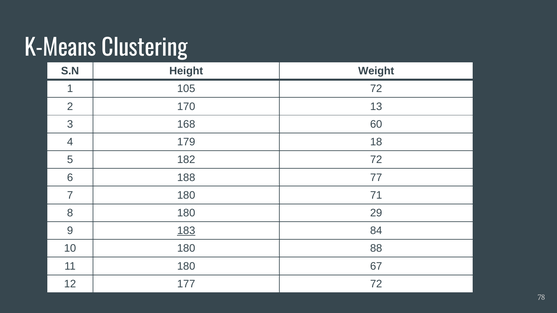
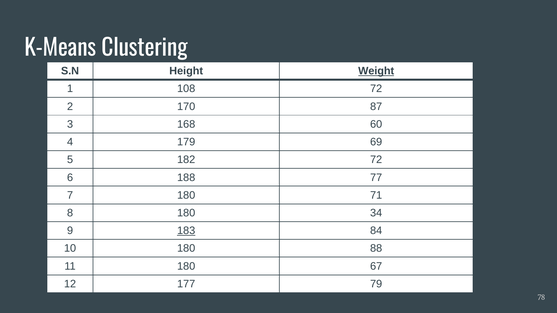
Weight underline: none -> present (376, 71)
105: 105 -> 108 (186, 89)
13: 13 -> 87 (376, 107)
18: 18 -> 69 (376, 142)
29: 29 -> 34 (376, 213)
177 72: 72 -> 79 (376, 284)
